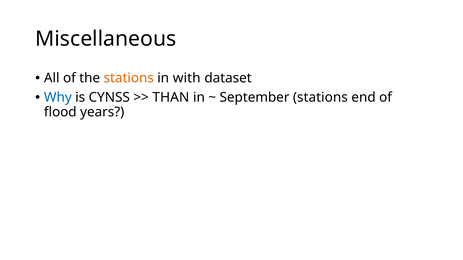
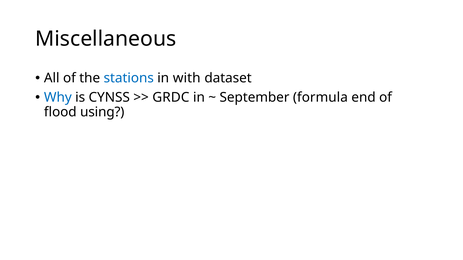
stations colour: orange -> blue (129, 78)
THAN: THAN -> GRDC (171, 98)
September stations: stations -> formula (320, 98)
years: years -> using (102, 112)
